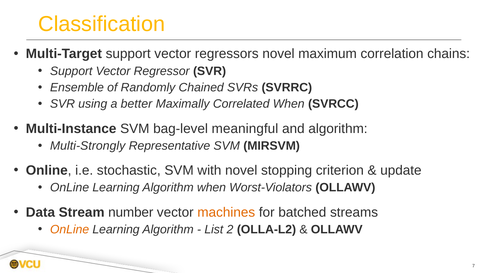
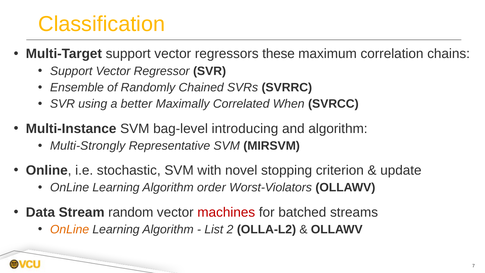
regressors novel: novel -> these (279, 54)
meaningful: meaningful -> introducing (245, 129)
Algorithm when: when -> order (211, 187)
number: number -> random (131, 212)
machines colour: orange -> red (226, 212)
